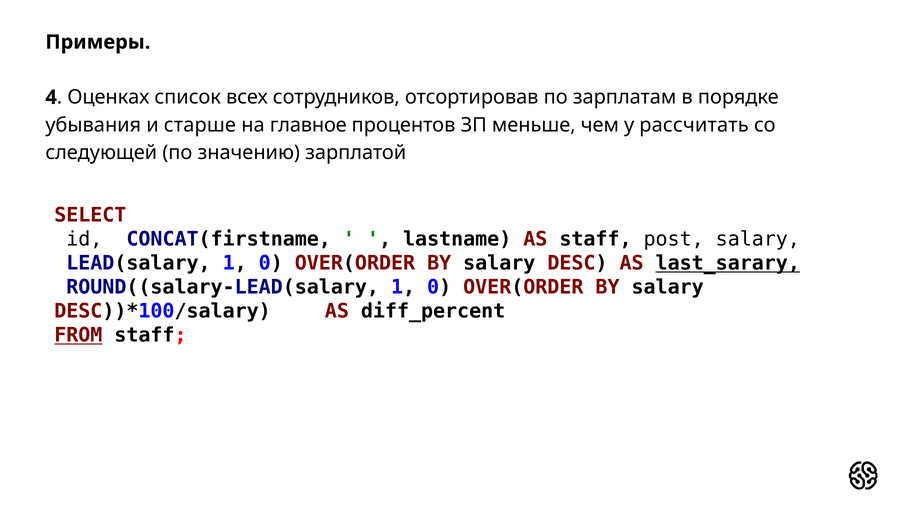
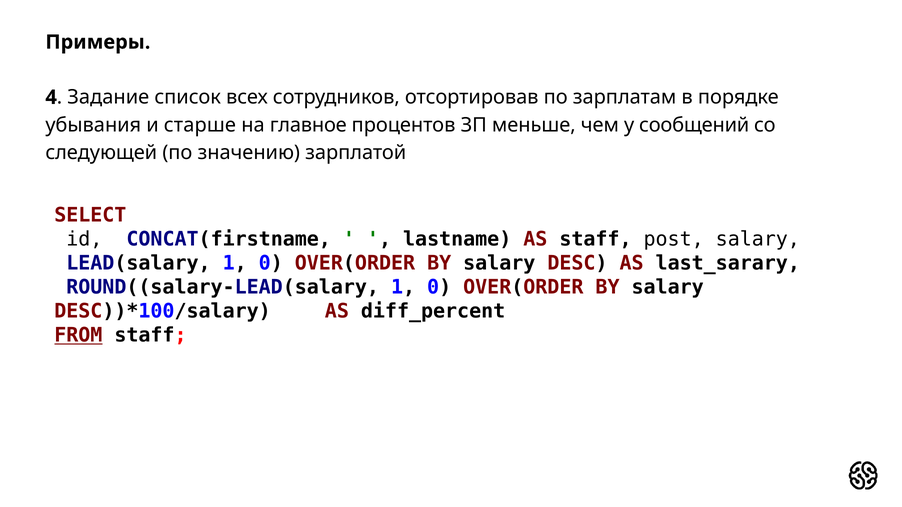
Оценках: Оценках -> Задание (108, 97)
рассчитать: рассчитать -> сообщений (694, 125)
last_sarary underline: present -> none (728, 263)
